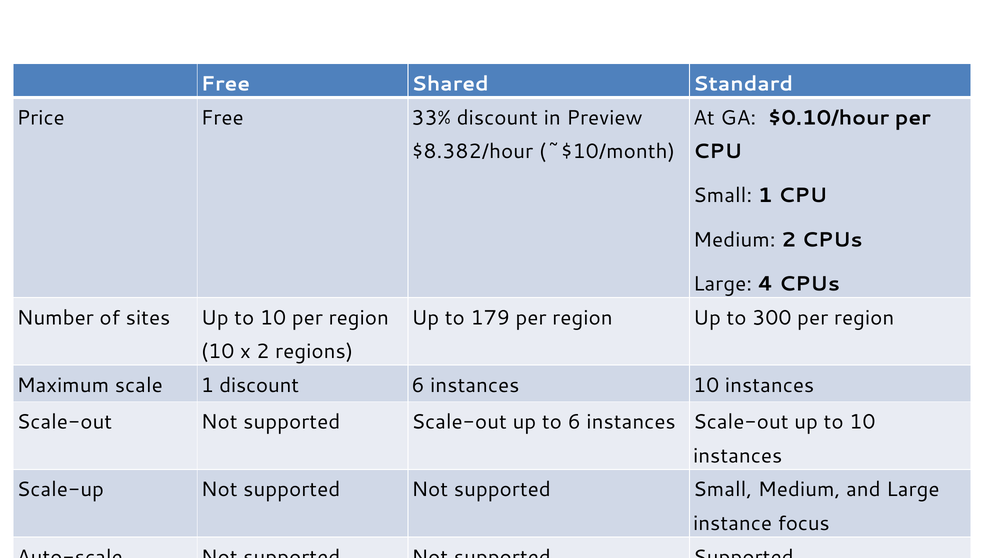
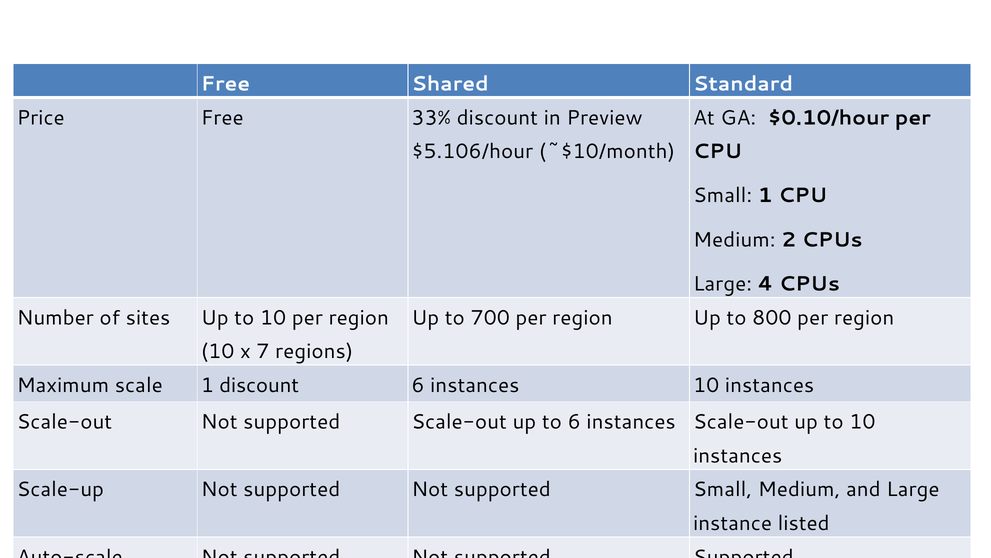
$8.382/hour: $8.382/hour -> $5.106/hour (472, 151)
179: 179 -> 700 (490, 317)
300: 300 -> 800 (772, 317)
x 2: 2 -> 7 (263, 351)
focus: focus -> listed (804, 523)
